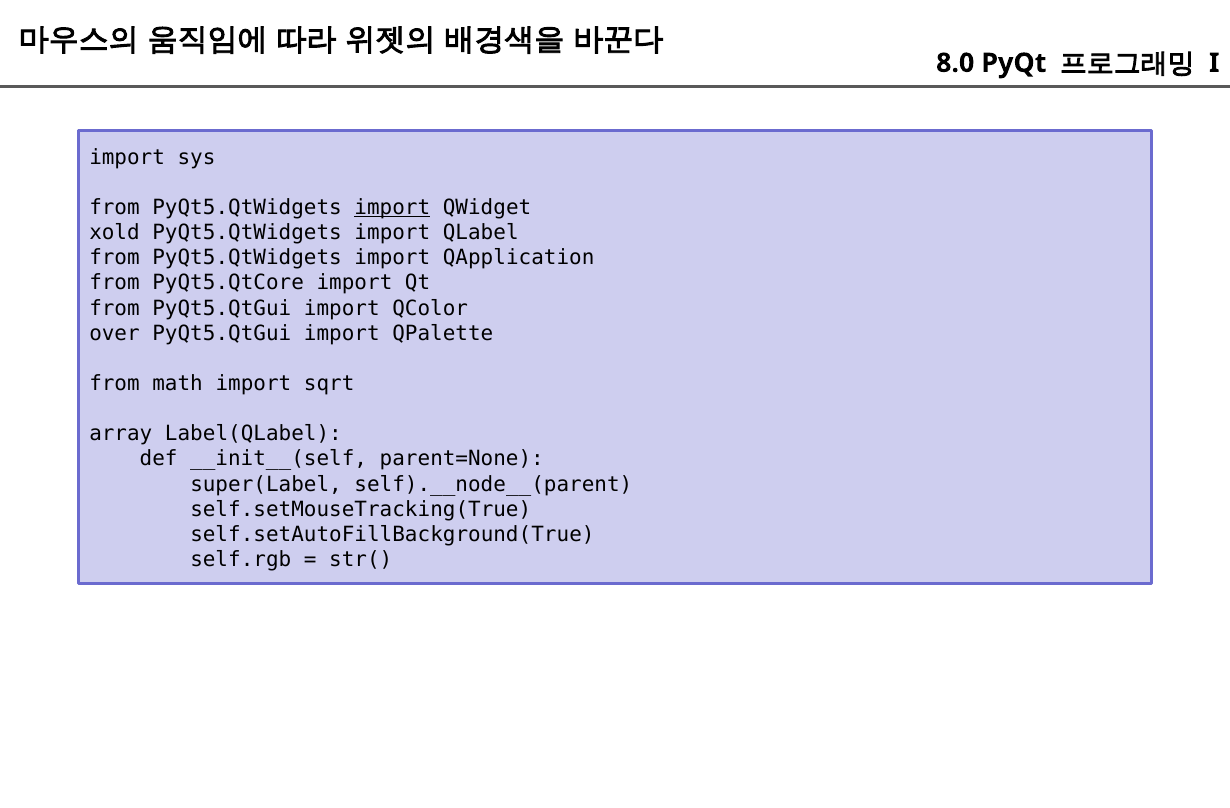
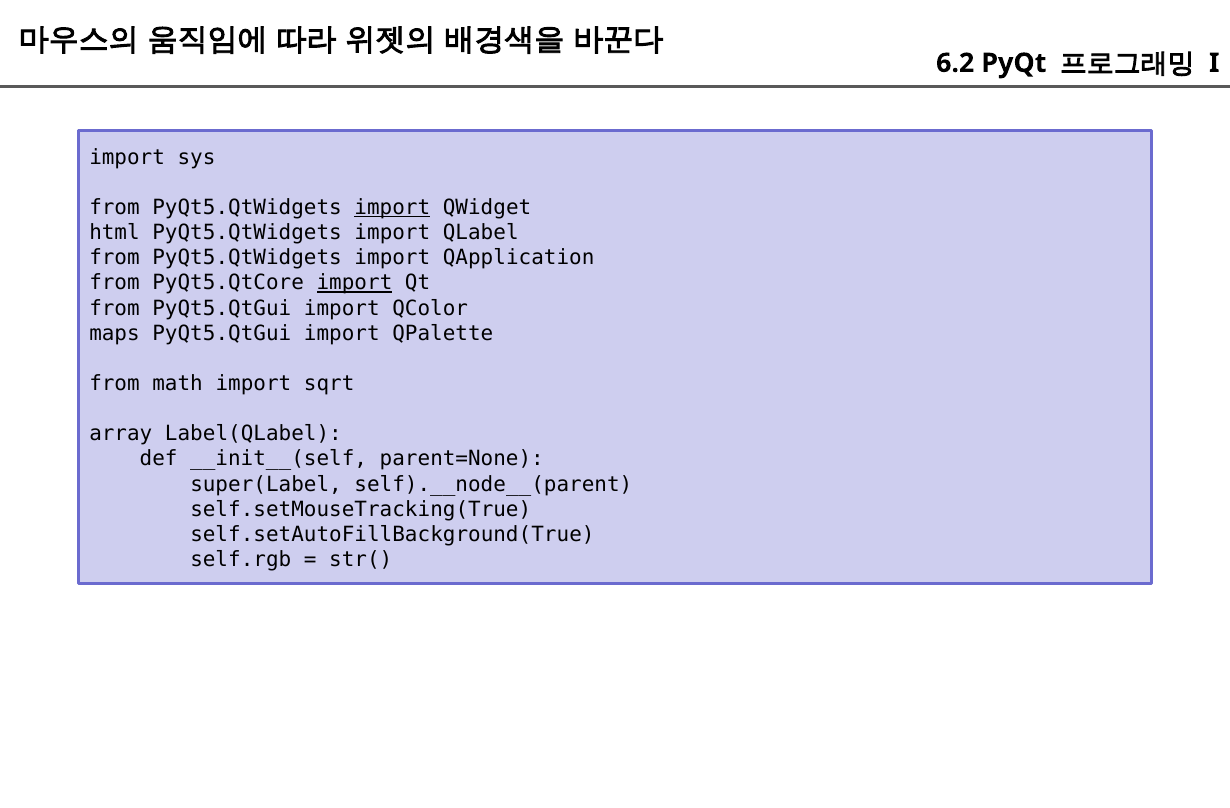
8.0: 8.0 -> 6.2 (955, 63)
xold: xold -> html (114, 233)
import underline: none -> present (354, 283)
over: over -> maps (114, 333)
